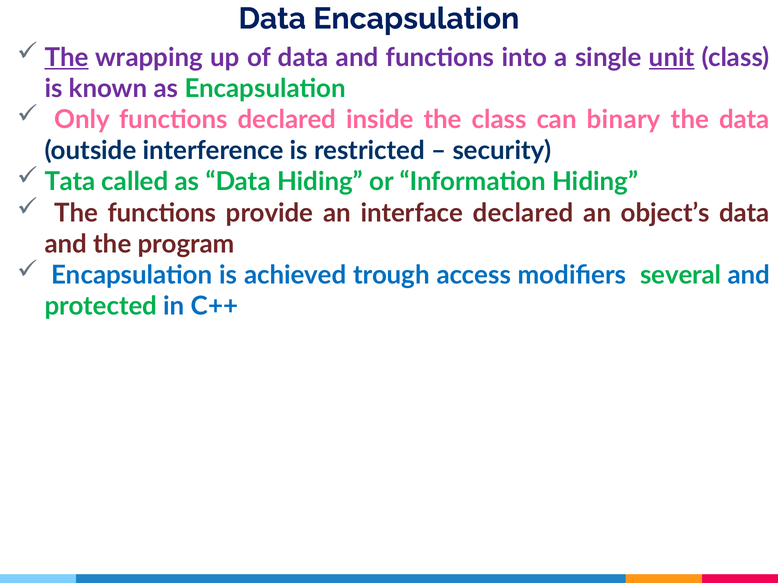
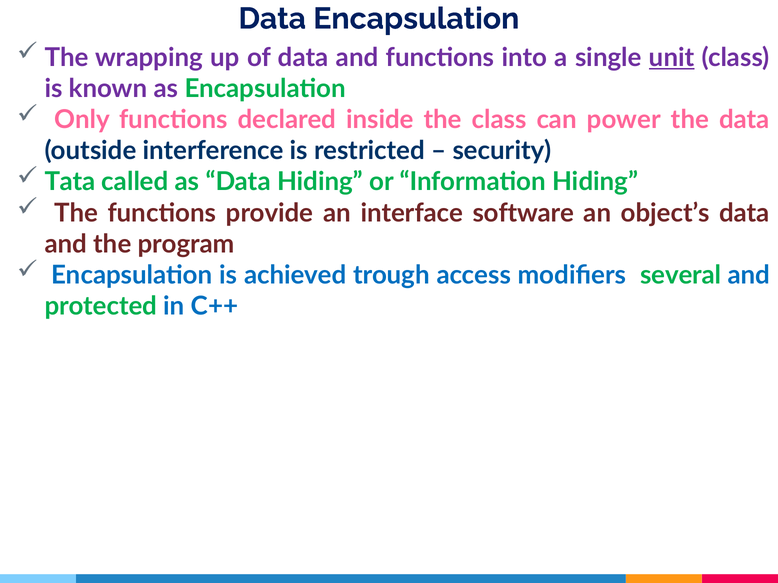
The underline: present -> none (66, 58)
binary: binary -> power (624, 120)
interface declared: declared -> software (523, 213)
